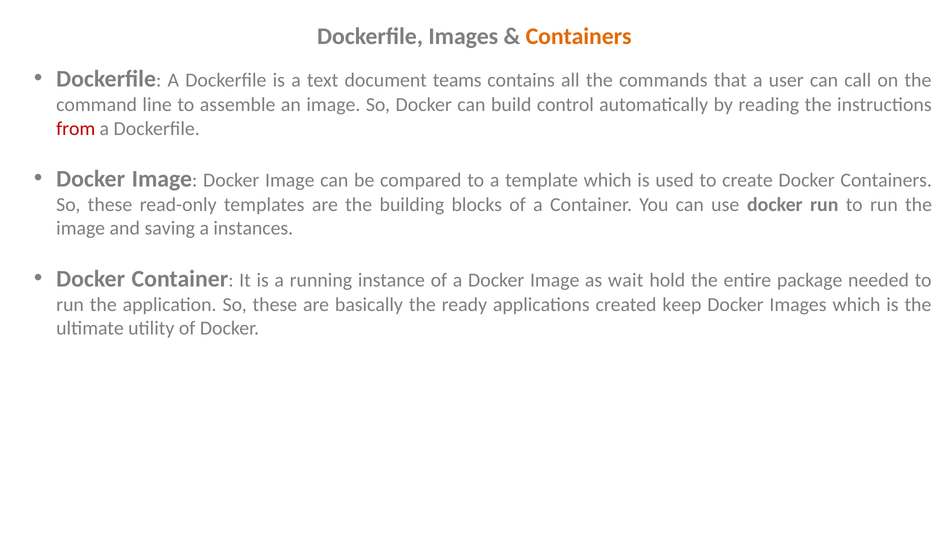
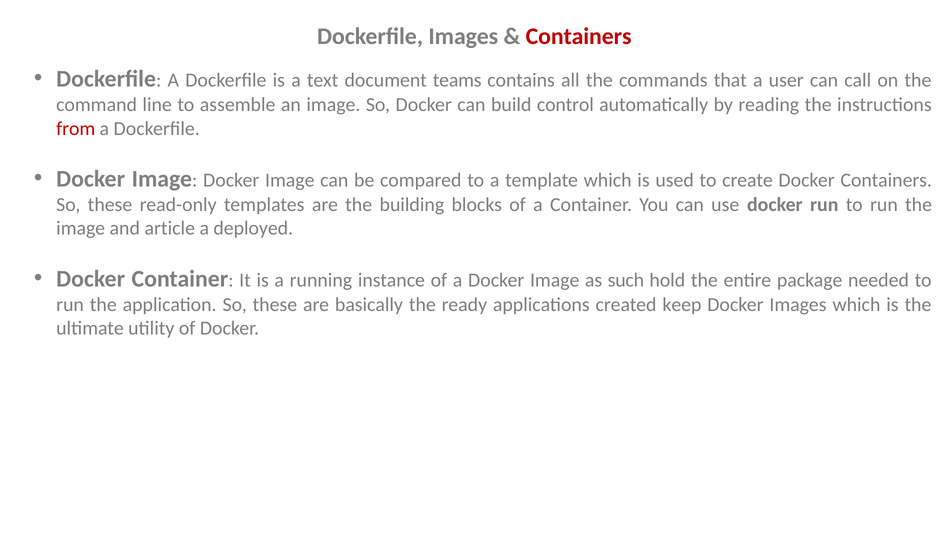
Containers colour: orange -> red (579, 37)
saving: saving -> article (170, 228)
instances: instances -> deployed (253, 228)
wait: wait -> such (626, 280)
